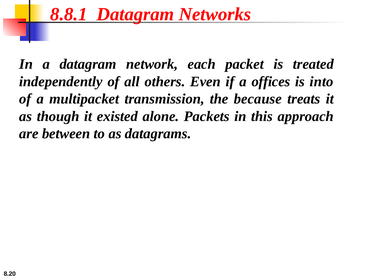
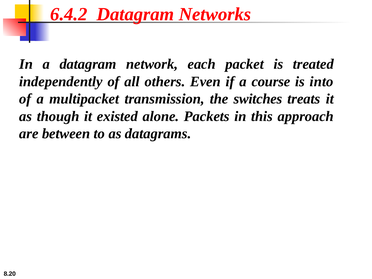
8.8.1: 8.8.1 -> 6.4.2 (69, 14)
offices: offices -> course (271, 82)
because: because -> switches (258, 99)
